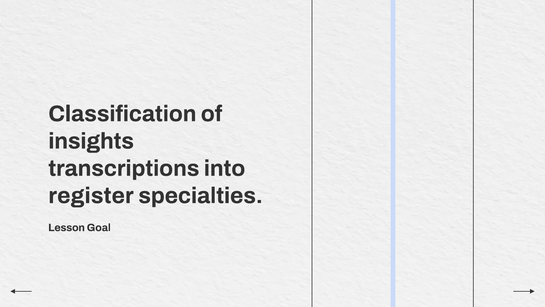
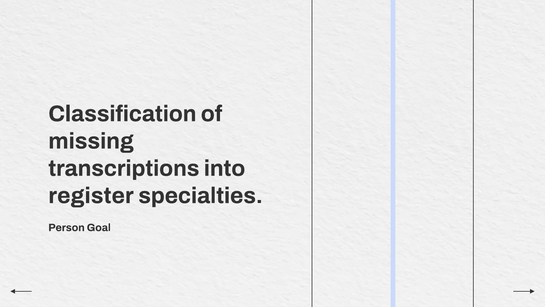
insights: insights -> missing (91, 141)
Lesson: Lesson -> Person (67, 227)
